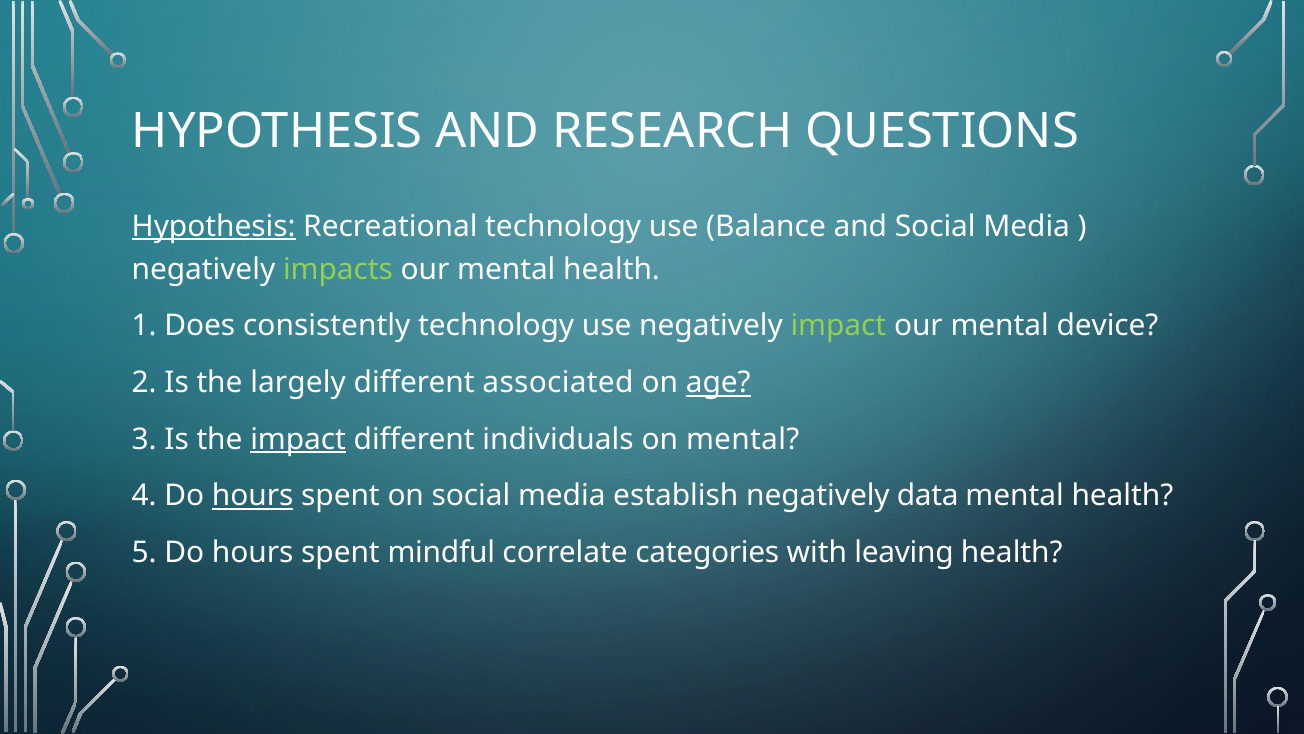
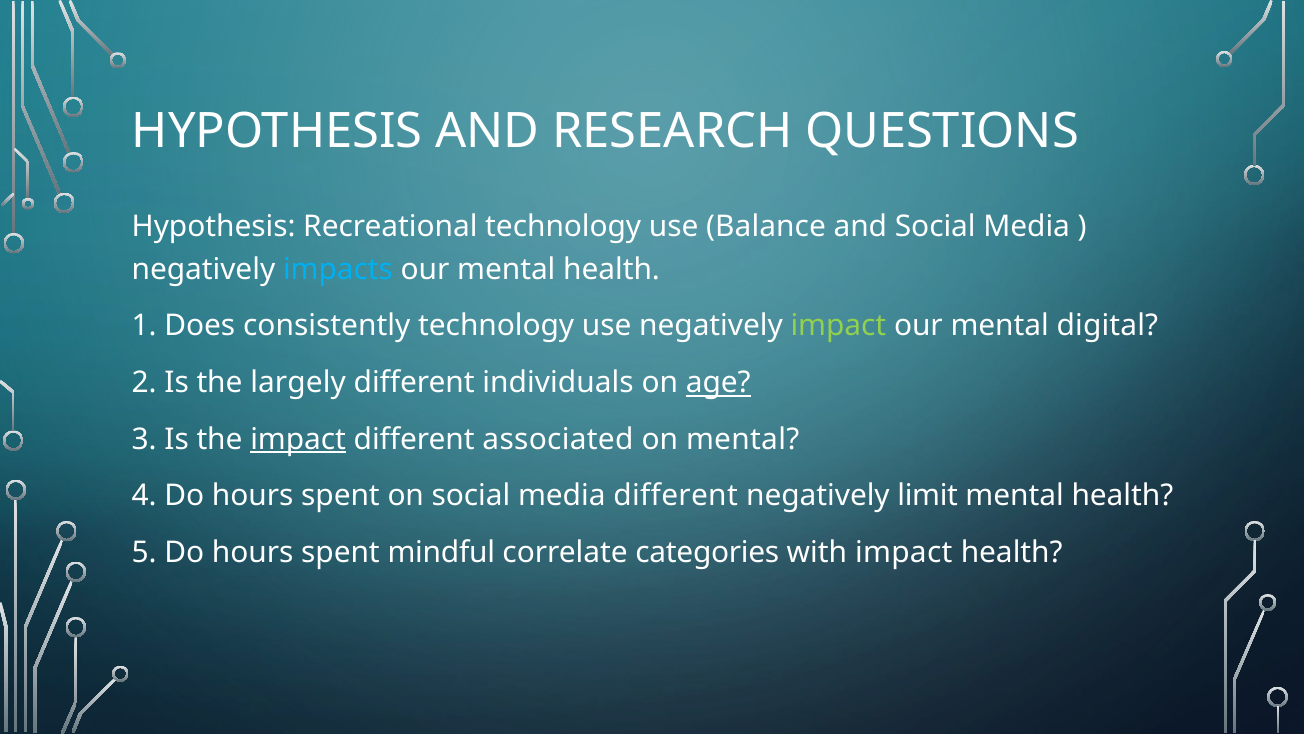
Hypothesis underline: present -> none (214, 226)
impacts colour: light green -> light blue (338, 269)
device: device -> digital (1107, 326)
associated: associated -> individuals (558, 382)
individuals: individuals -> associated (558, 439)
hours underline: present -> none (253, 496)
media establish: establish -> different (676, 496)
data: data -> limit (928, 496)
with leaving: leaving -> impact (904, 552)
